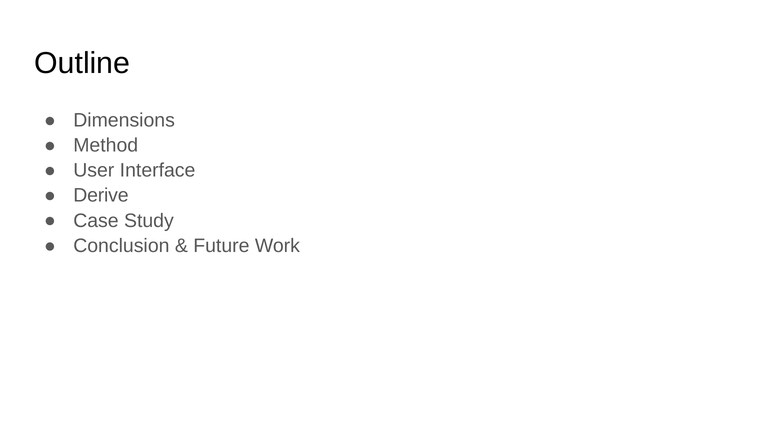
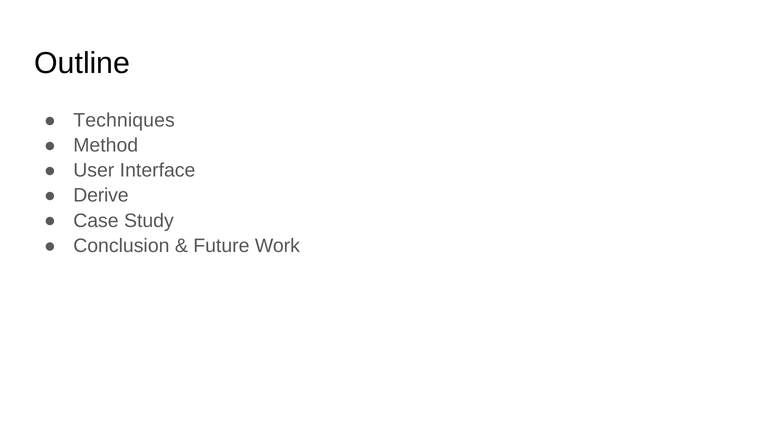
Dimensions: Dimensions -> Techniques (124, 120)
